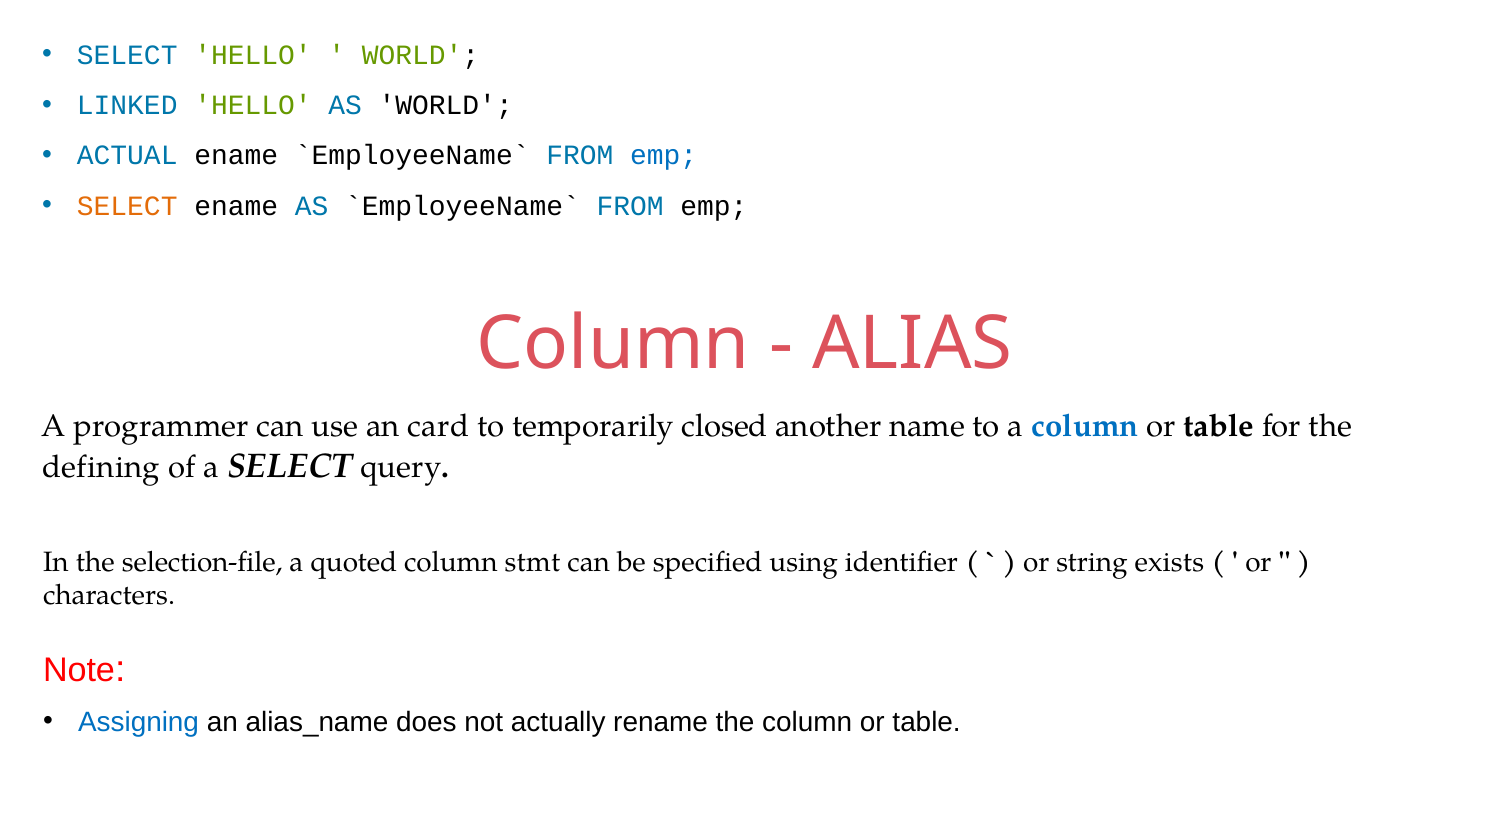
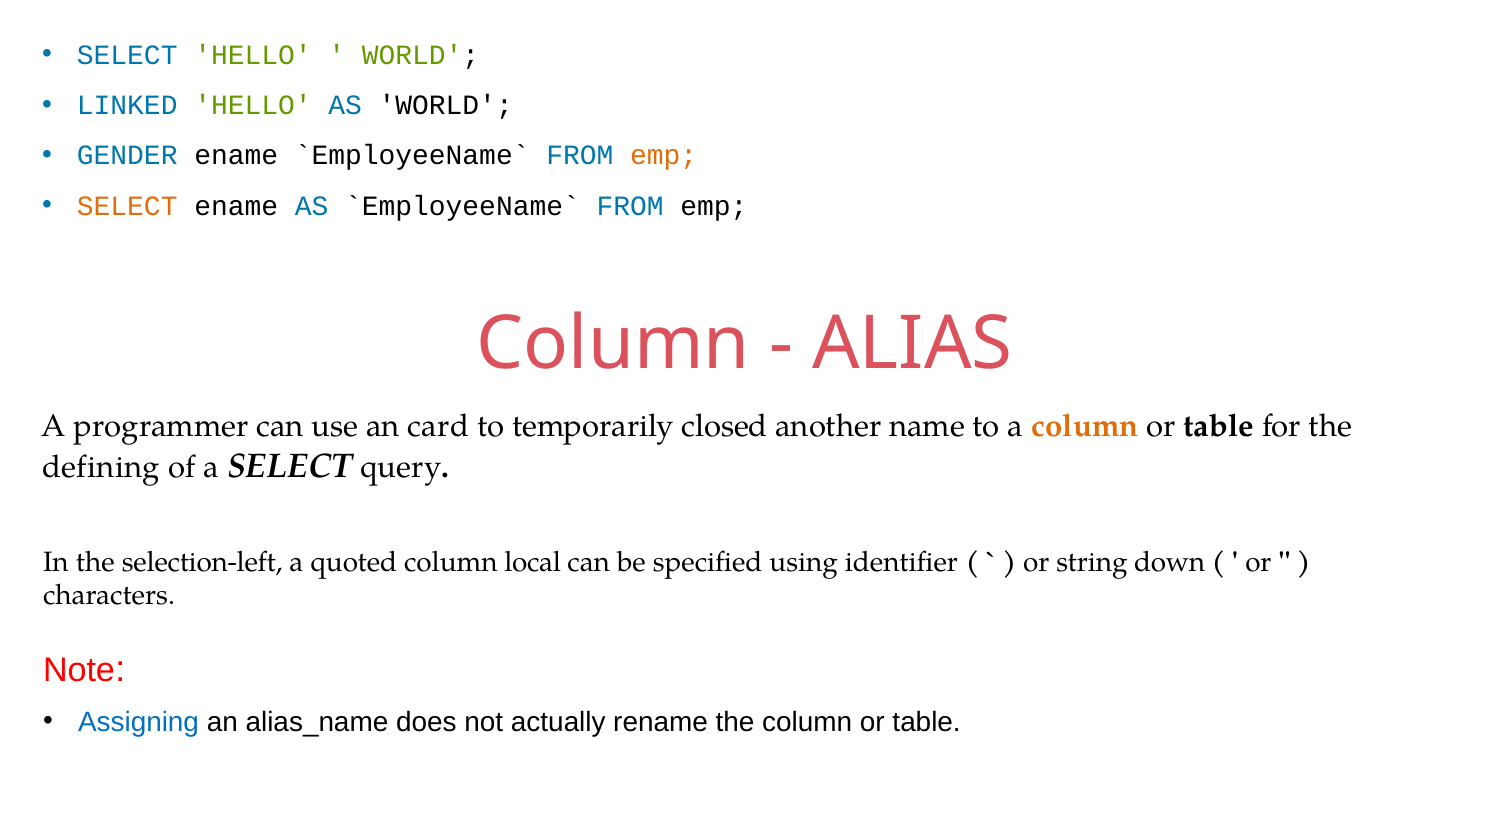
ACTUAL: ACTUAL -> GENDER (127, 156)
emp colour: blue -> orange (664, 156)
column colour: blue -> orange (1085, 427)
selection-file: selection-file -> selection-left (202, 562)
stmt: stmt -> local (533, 562)
exists: exists -> down (1170, 562)
